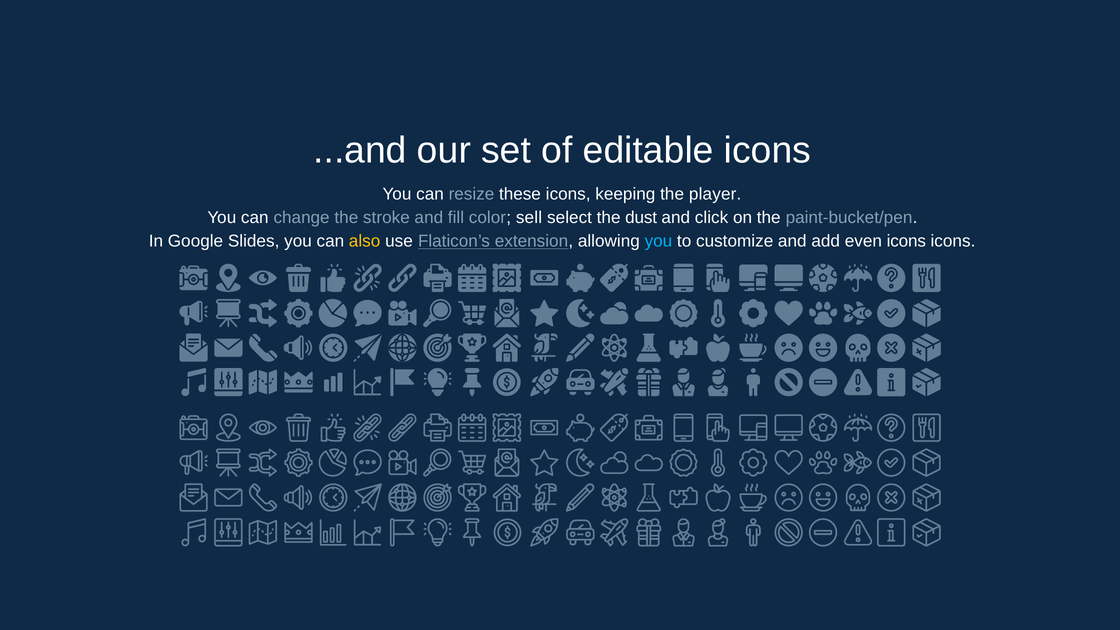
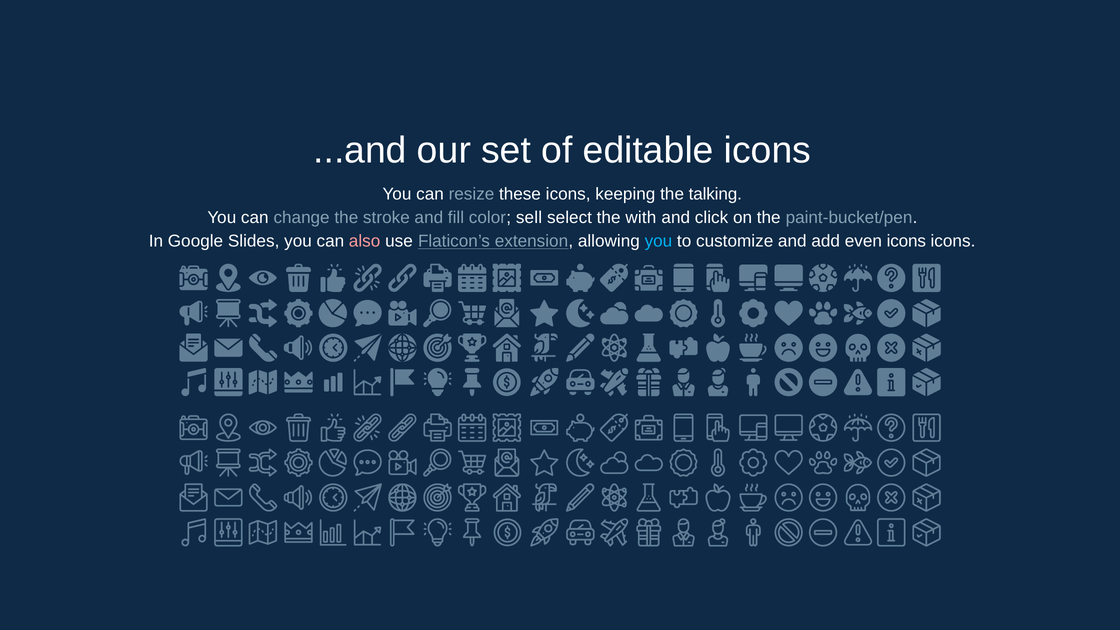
player: player -> talking (715, 194)
dust: dust -> with (641, 218)
also colour: yellow -> pink (365, 241)
